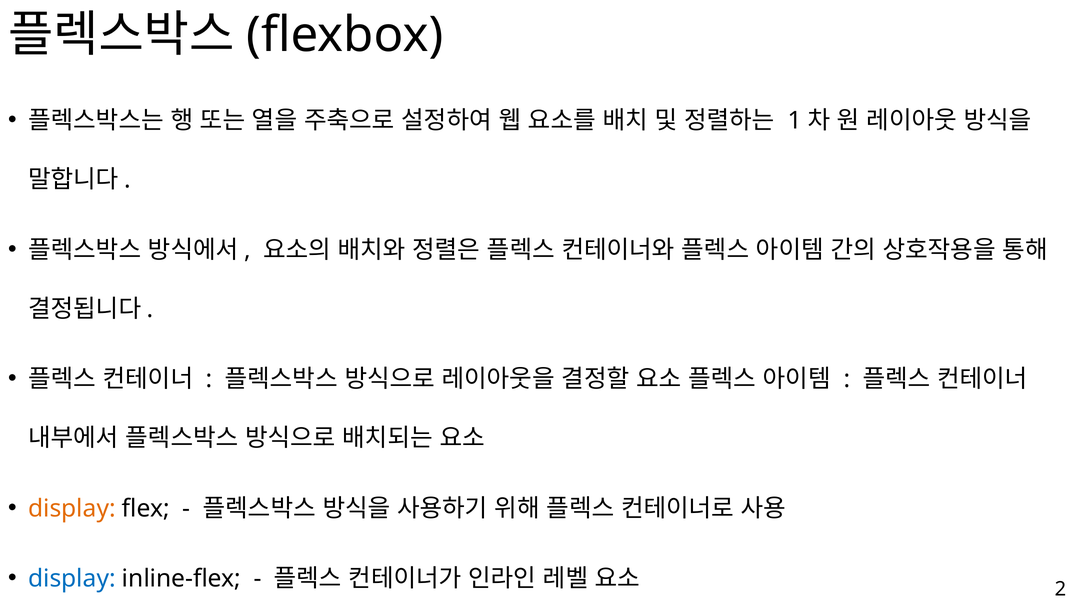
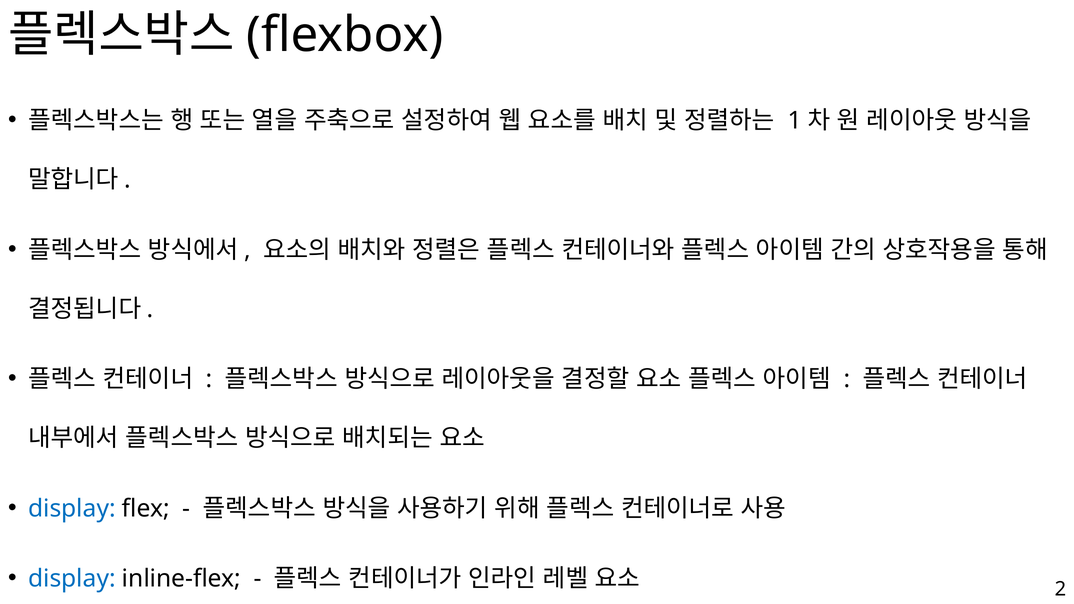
display colour: orange -> blue (72, 509)
